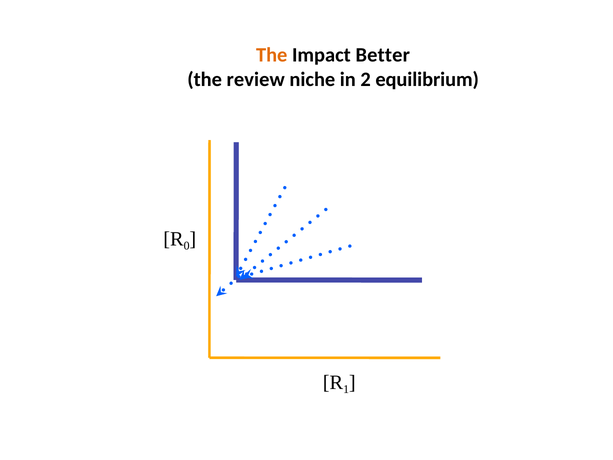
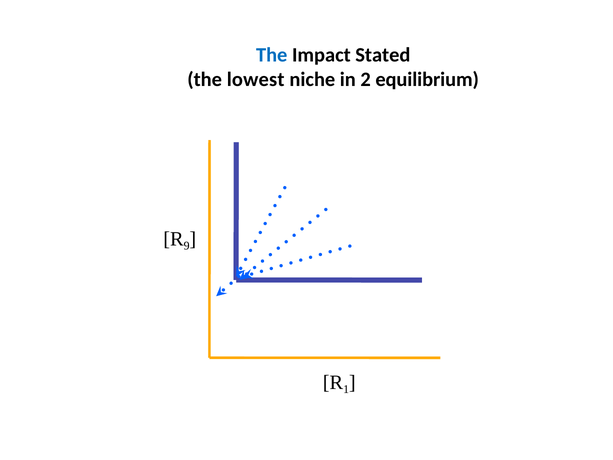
The colour: orange -> blue (272, 55)
Better: Better -> Stated (383, 55)
review: review -> lowest (256, 79)
0: 0 -> 9 (187, 246)
